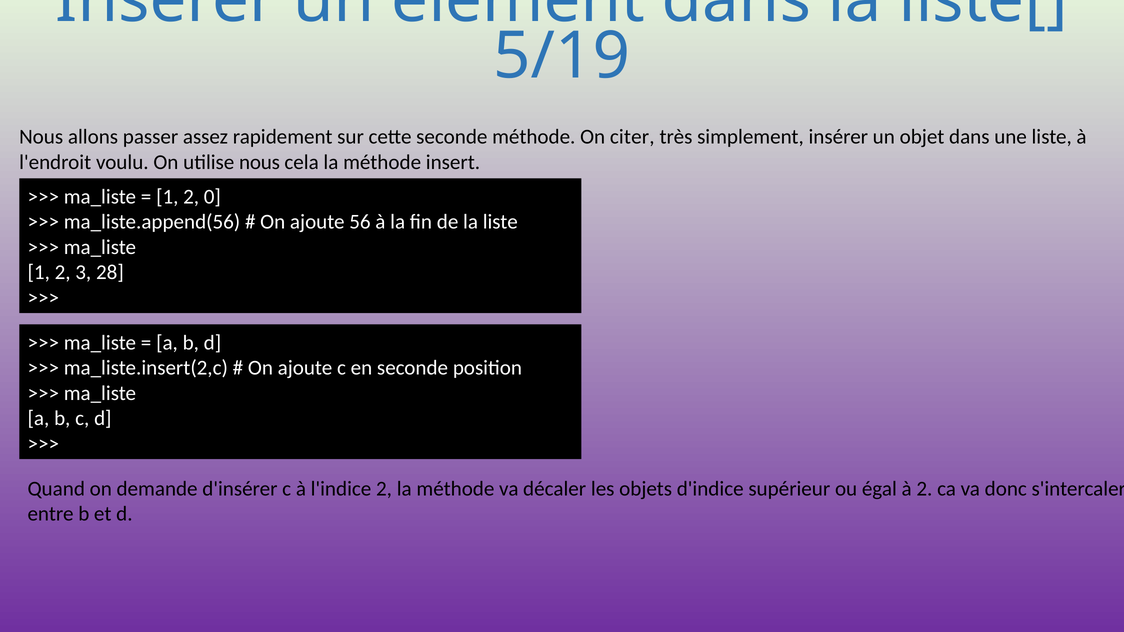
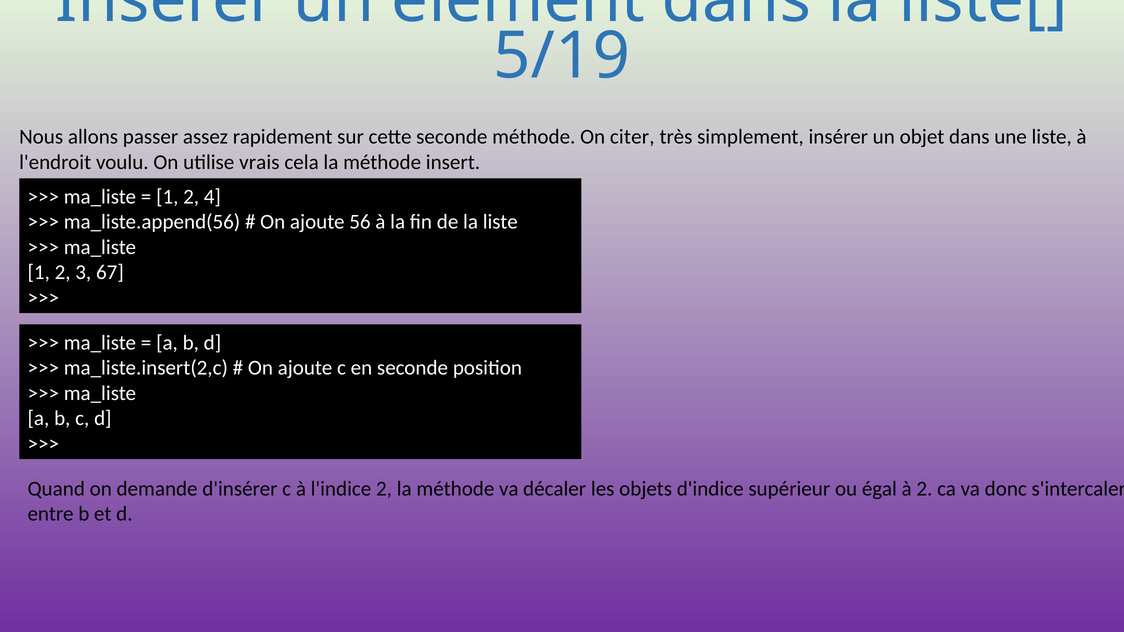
utilise nous: nous -> vrais (259, 162)
0: 0 -> 4 (212, 197)
28: 28 -> 67 (110, 273)
